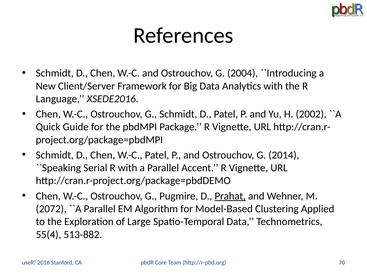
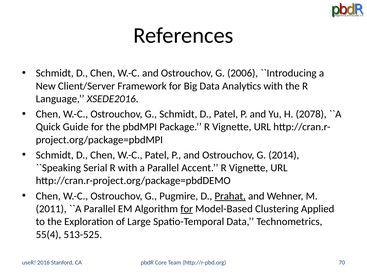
2004: 2004 -> 2006 (243, 73)
2002: 2002 -> 2078 (311, 114)
2072: 2072 -> 2011 (51, 209)
for underline: none -> present (187, 209)
513-882: 513-882 -> 513-525 (83, 235)
